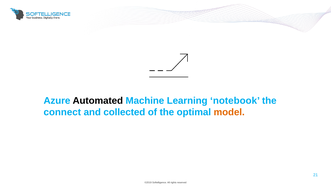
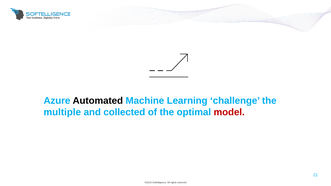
notebook: notebook -> challenge (235, 101)
connect: connect -> multiple (62, 112)
model colour: orange -> red (229, 112)
